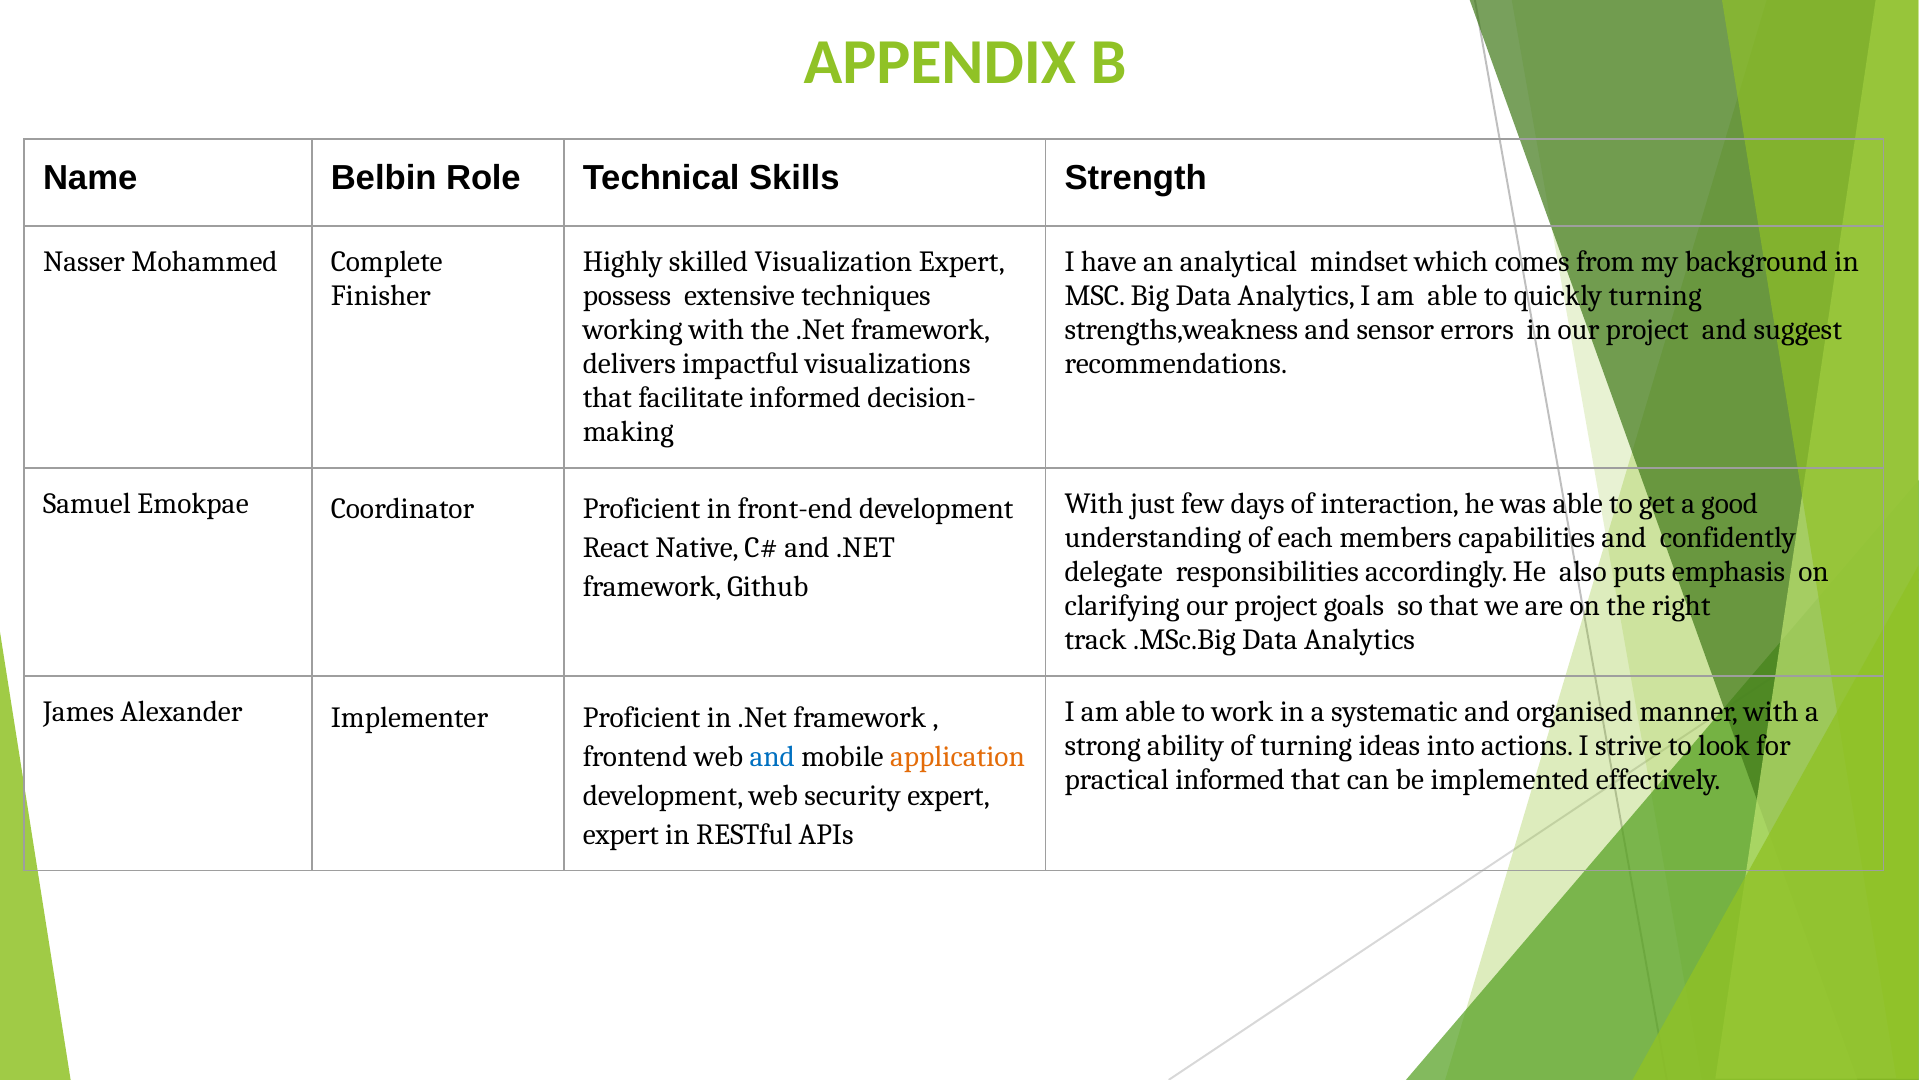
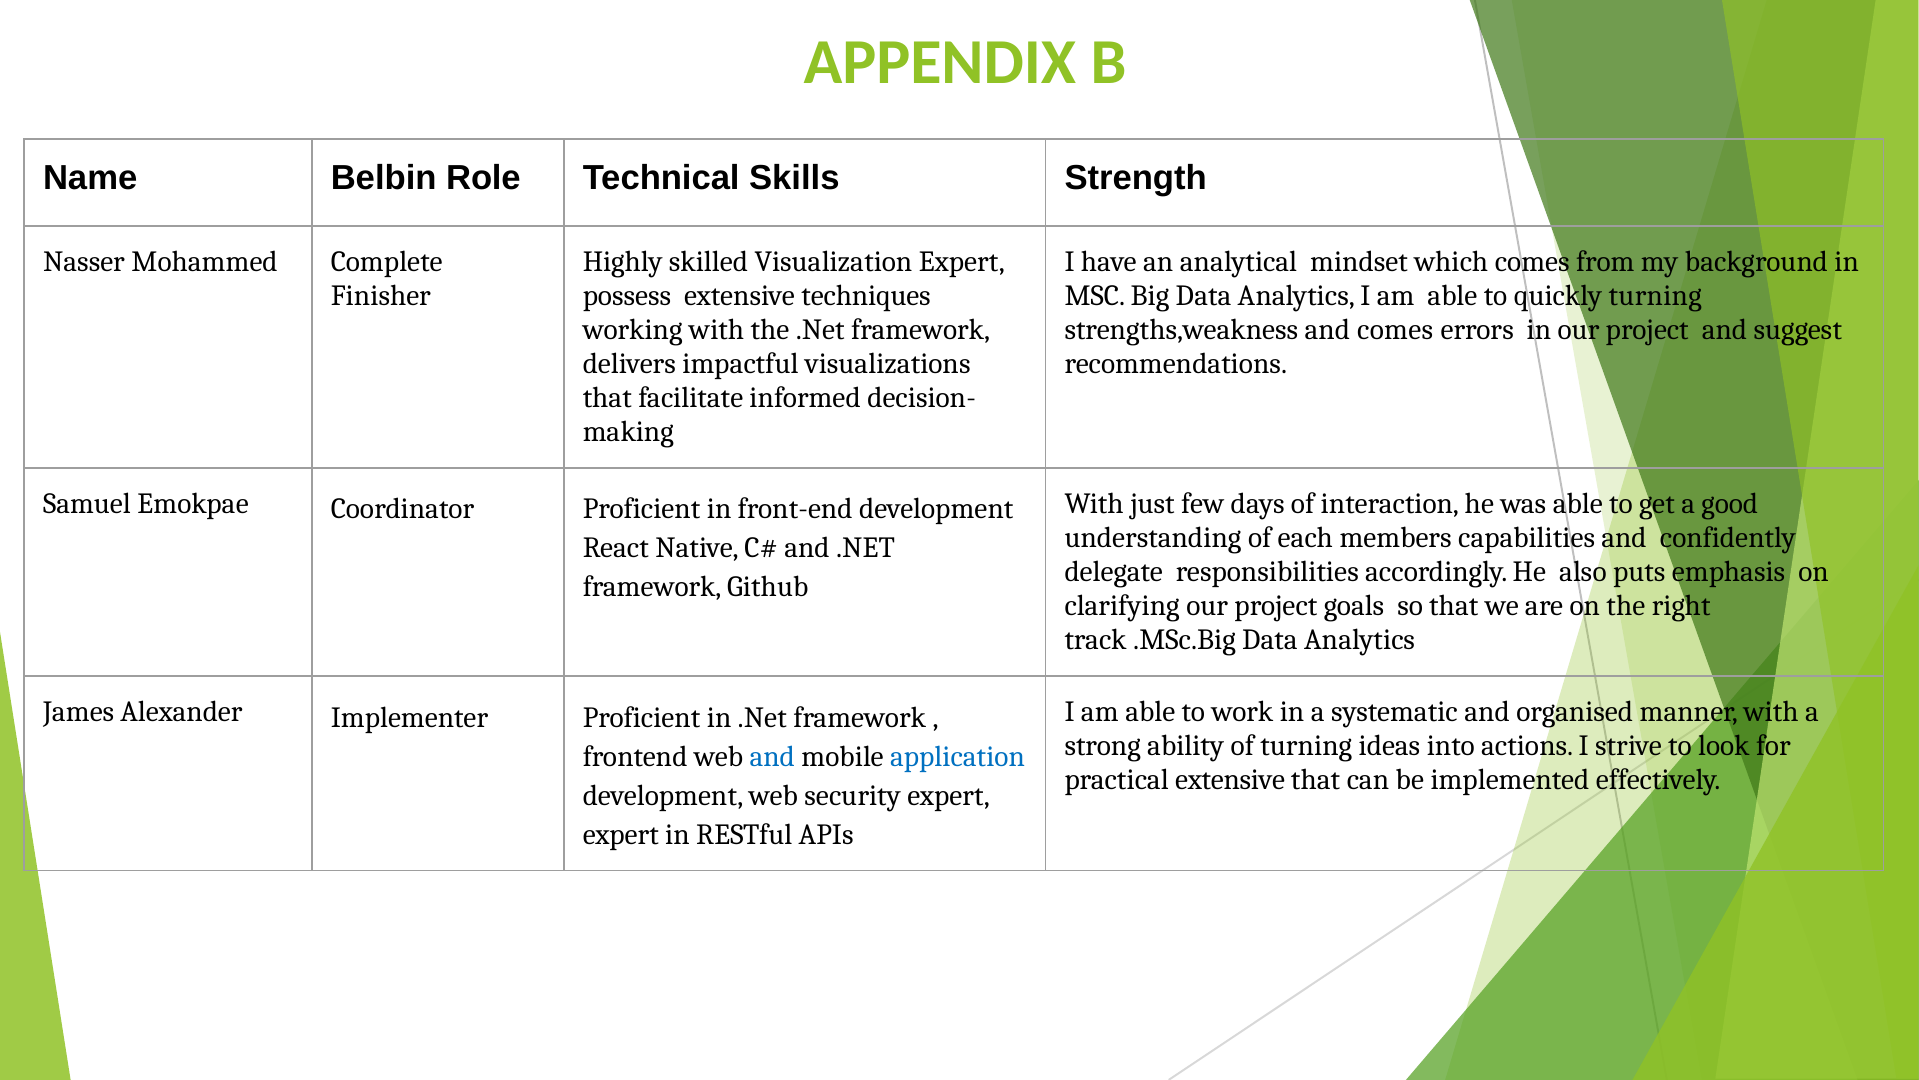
and sensor: sensor -> comes (1395, 330)
application colour: orange -> blue (957, 756)
practical informed: informed -> extensive (1230, 780)
